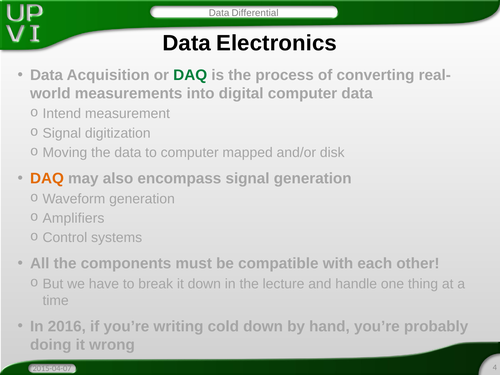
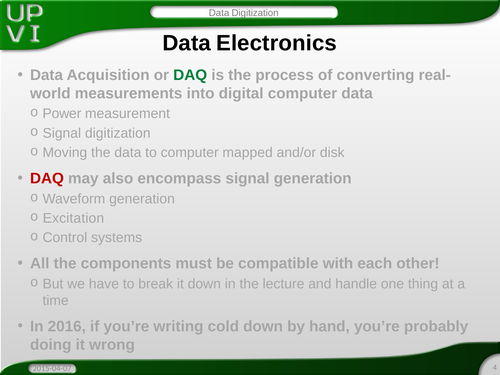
Data Differential: Differential -> Digitization (255, 13)
Intend: Intend -> Power (62, 114)
DAQ colour: orange -> red (47, 179)
Amplifiers: Amplifiers -> Excitation (73, 218)
